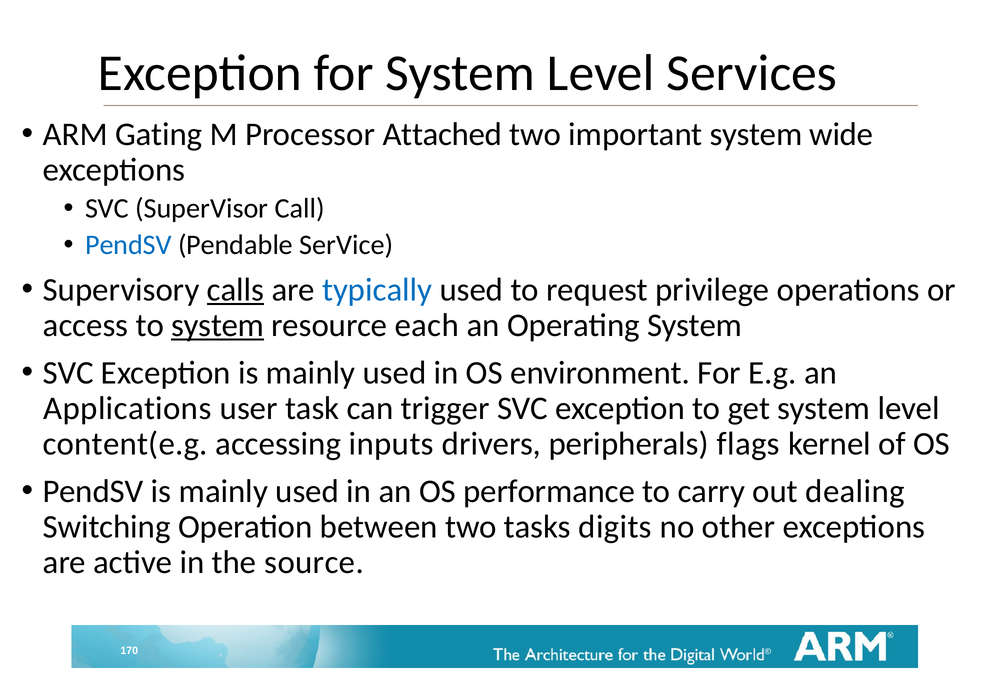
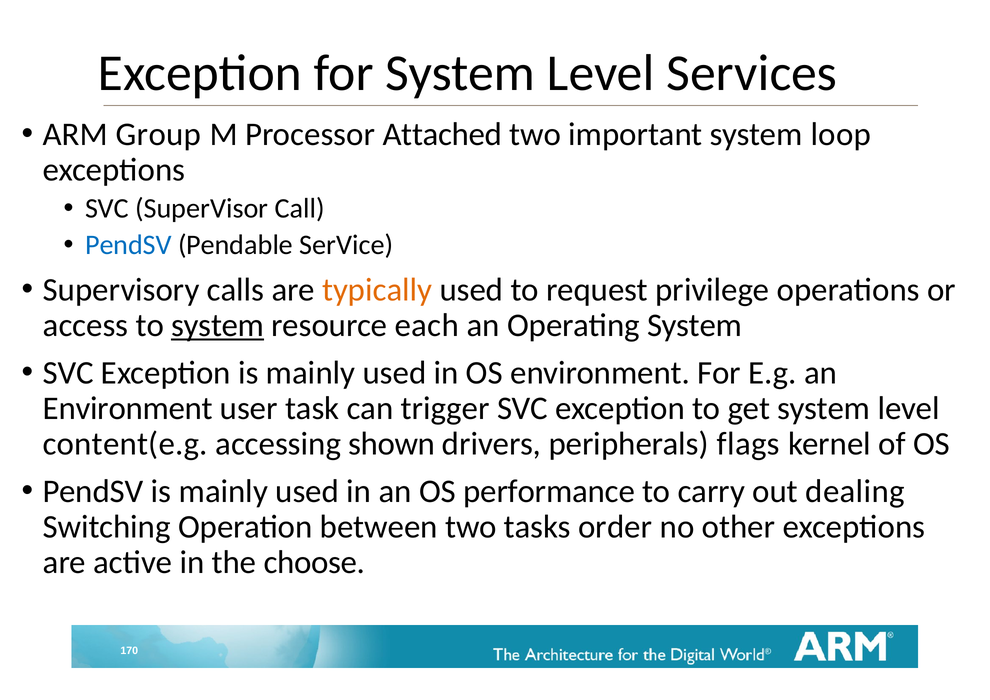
Gating: Gating -> Group (159, 134)
wide: wide -> loop (841, 134)
calls underline: present -> none (236, 290)
typically colour: blue -> orange (377, 290)
Applications: Applications -> Environment (128, 408)
inputs: inputs -> shown (392, 444)
digits: digits -> order (615, 526)
source: source -> choose (314, 562)
